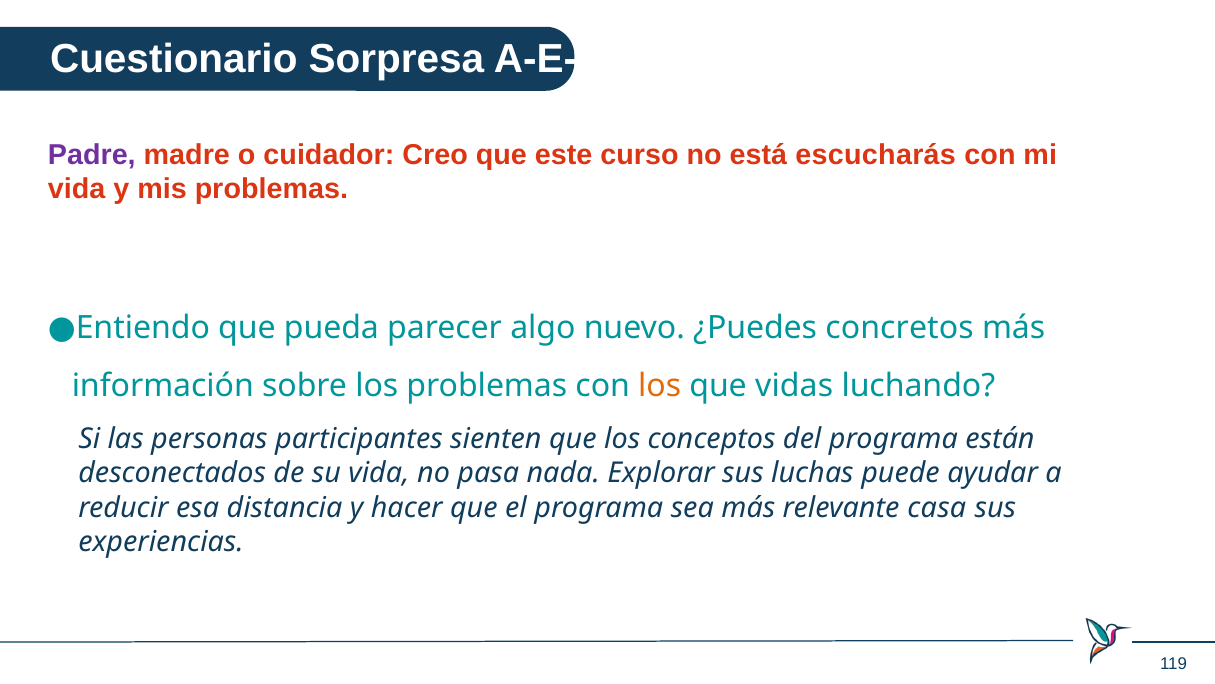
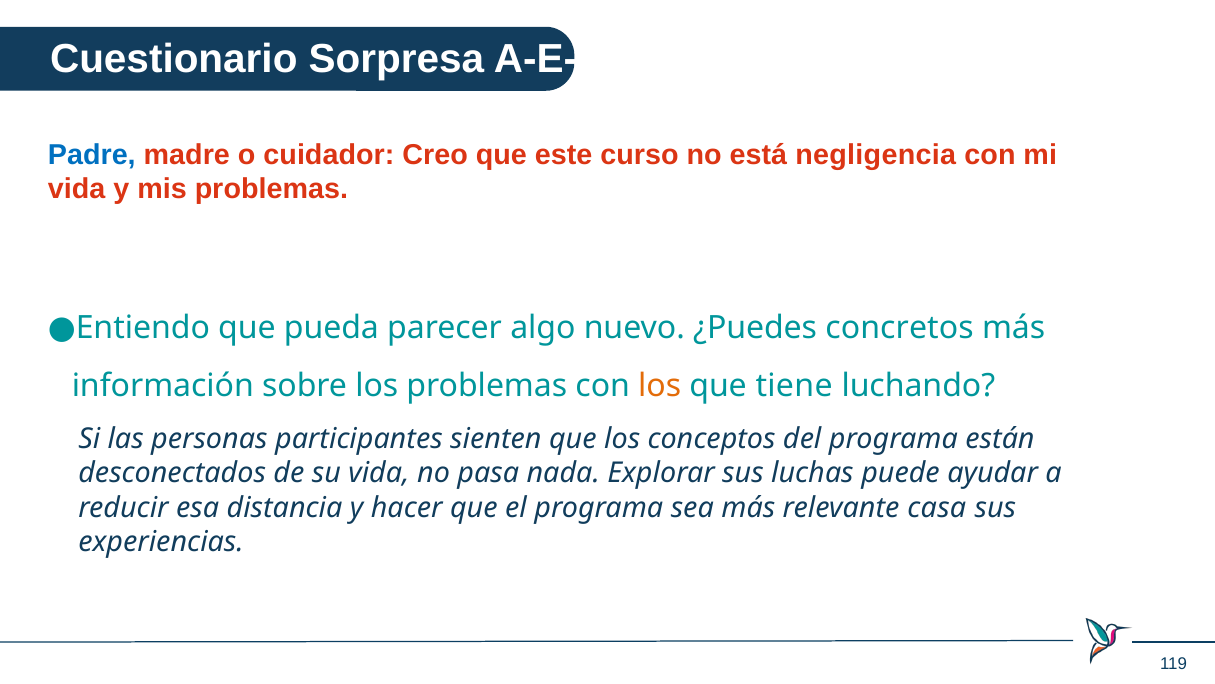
Padre colour: purple -> blue (92, 154)
escucharás: escucharás -> negligencia (876, 154)
vidas: vidas -> tiene (794, 385)
